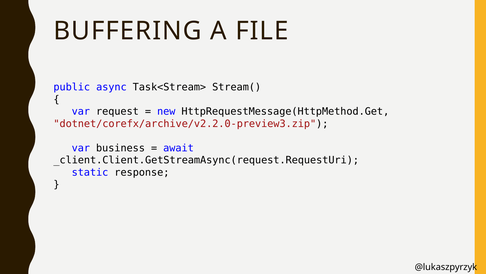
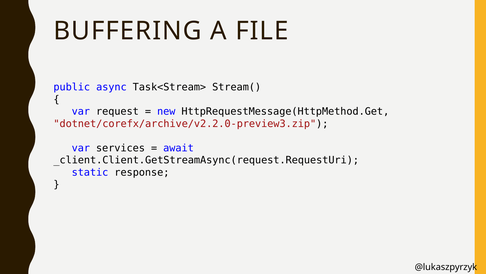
business: business -> services (120, 148)
